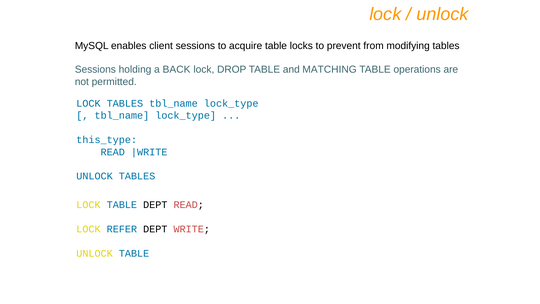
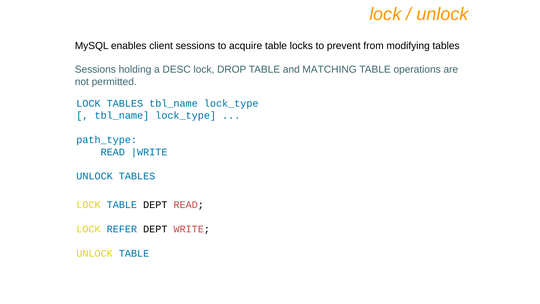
BACK: BACK -> DESC (177, 70)
this_type: this_type -> path_type (107, 140)
